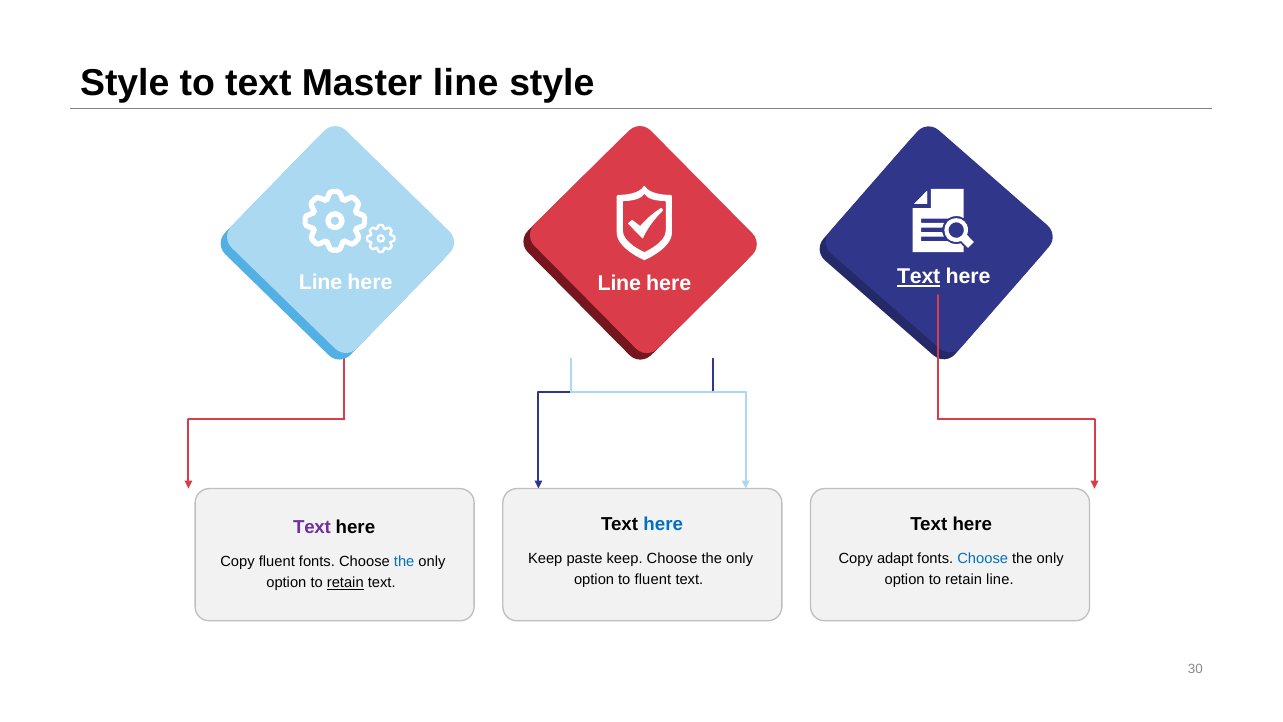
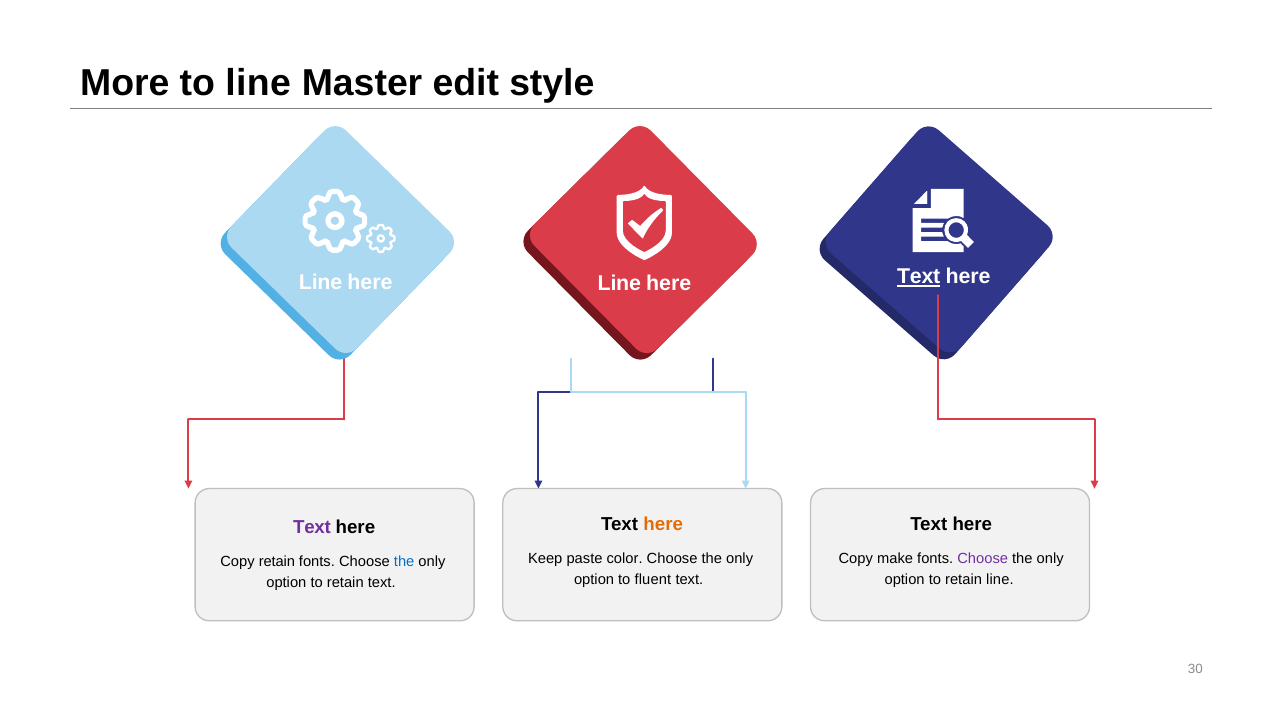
Style: Style -> More (125, 83)
to text: text -> line (258, 83)
Master line: line -> edit (466, 83)
here colour: blue -> orange (663, 524)
paste keep: keep -> color (625, 558)
adapt: adapt -> make (895, 558)
Choose colour: blue -> purple (983, 558)
Copy fluent: fluent -> retain (277, 561)
retain underline: present -> none (345, 583)
